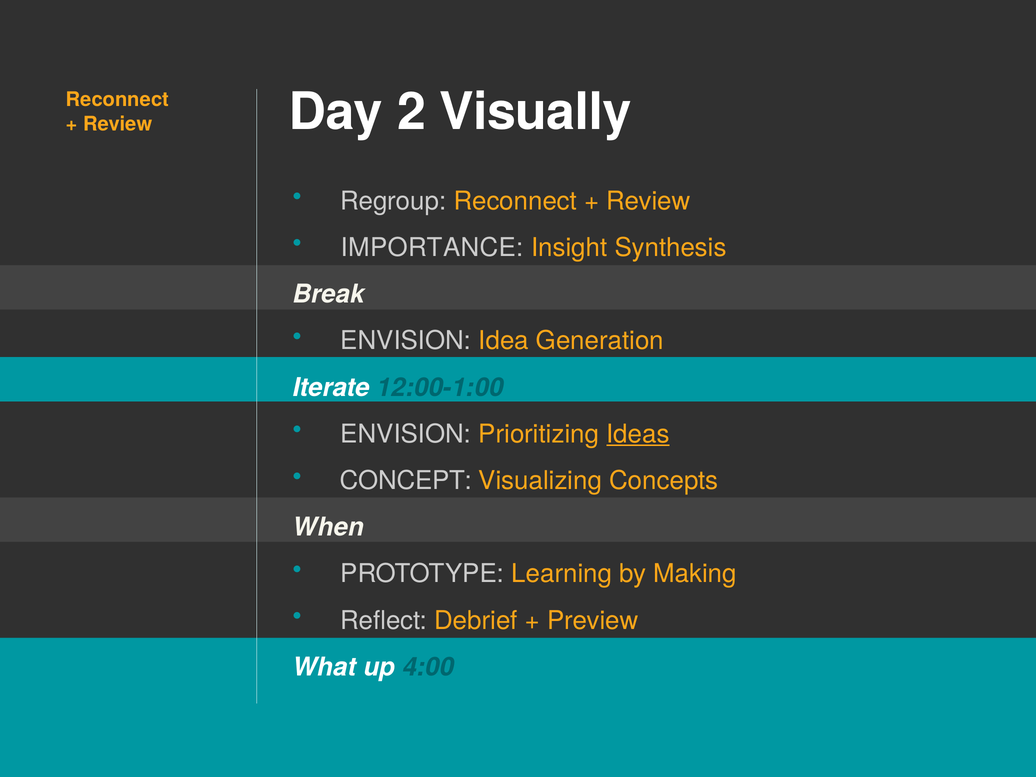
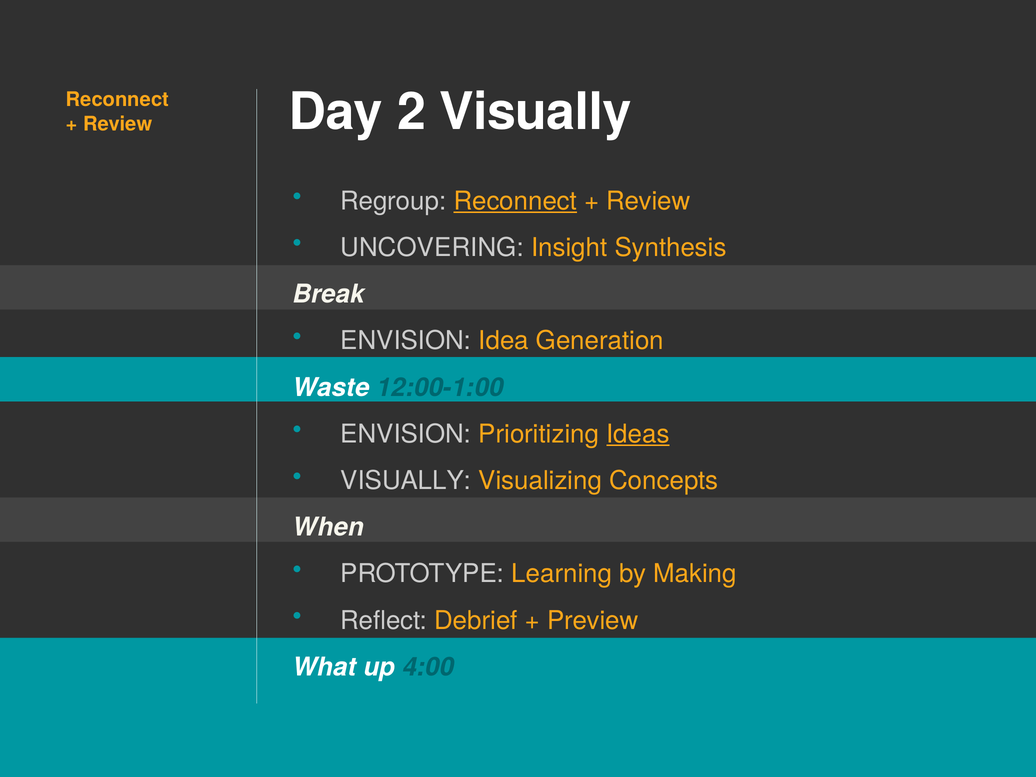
Reconnect underline: none -> present (515, 201)
IMPORTANCE: IMPORTANCE -> UNCOVERING (432, 248)
Iterate: Iterate -> Waste (331, 387)
CONCEPT: CONCEPT -> VISUALLY (406, 481)
